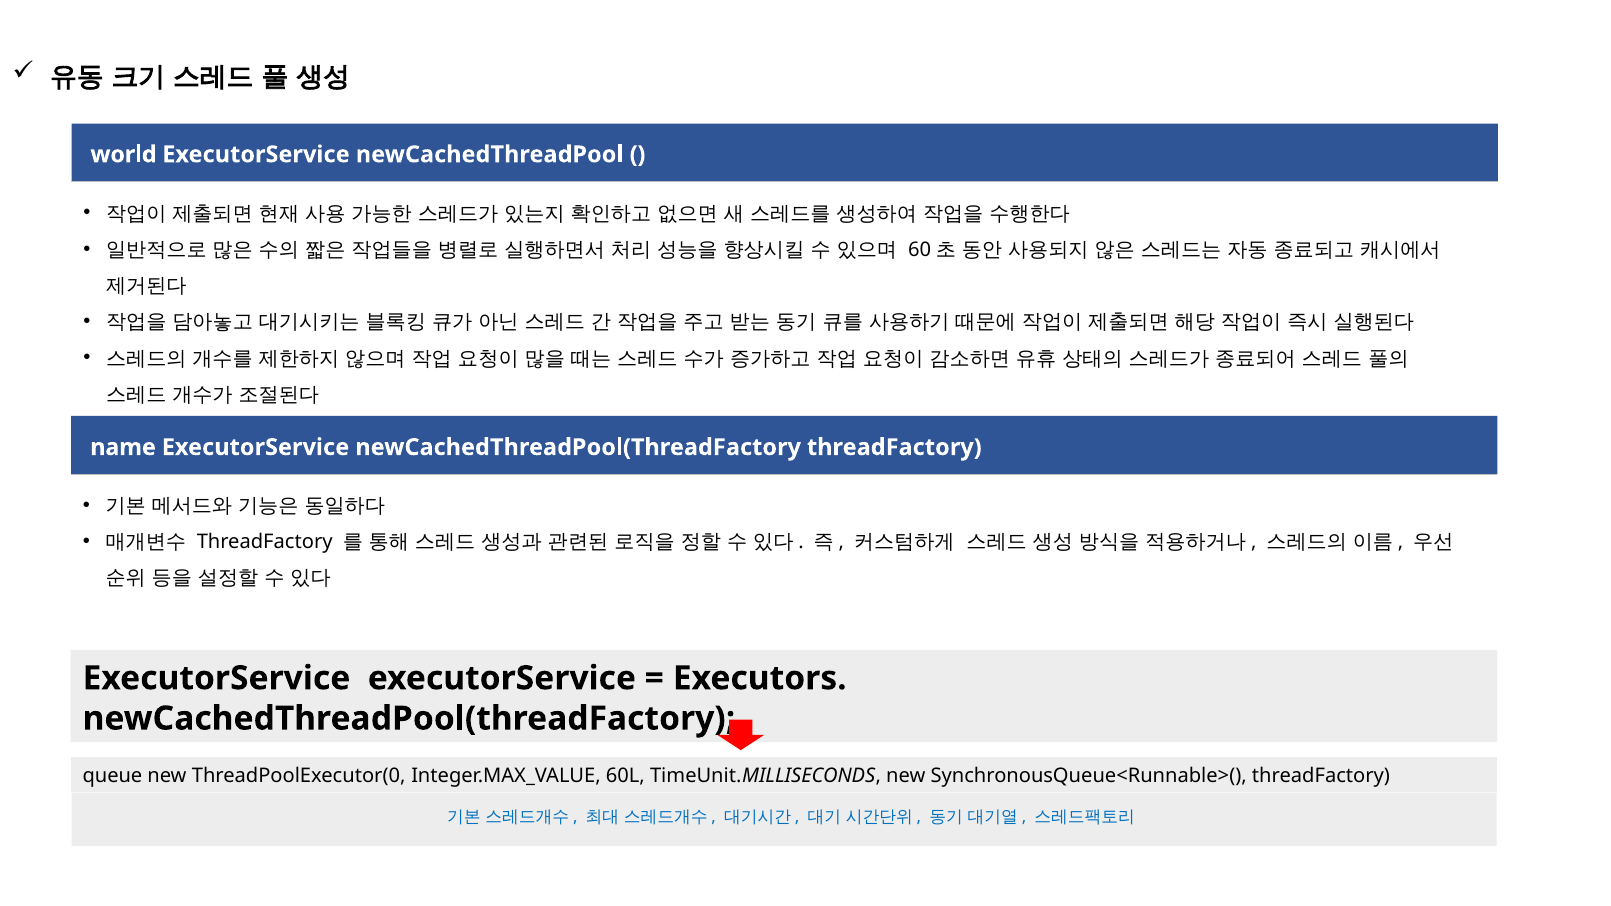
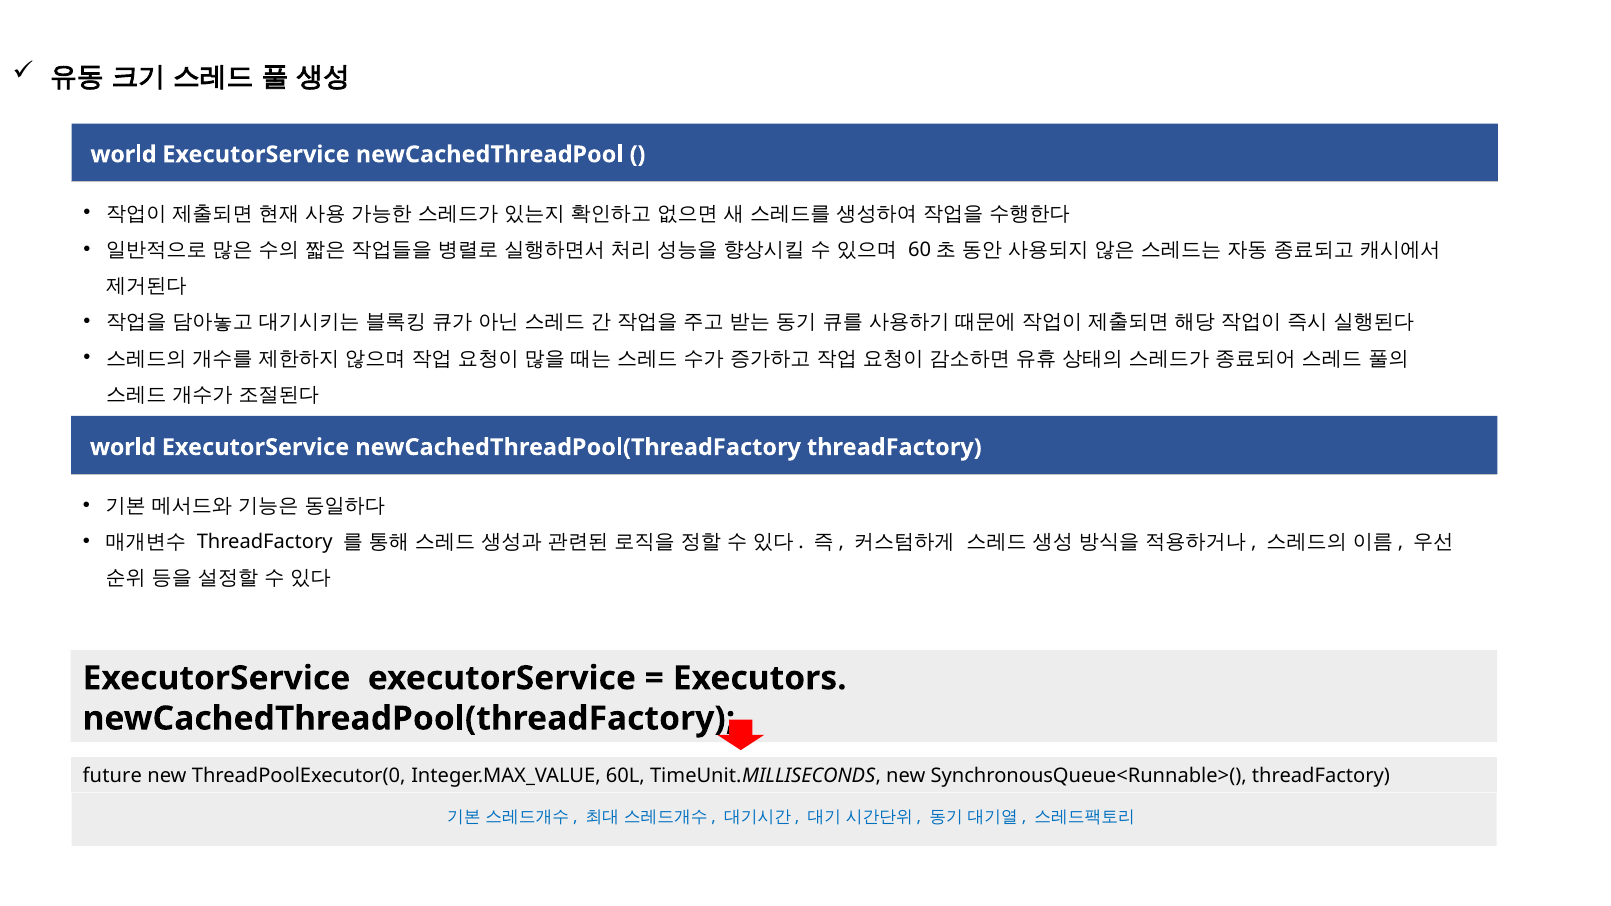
name: name -> world (123, 447)
queue: queue -> future (112, 776)
